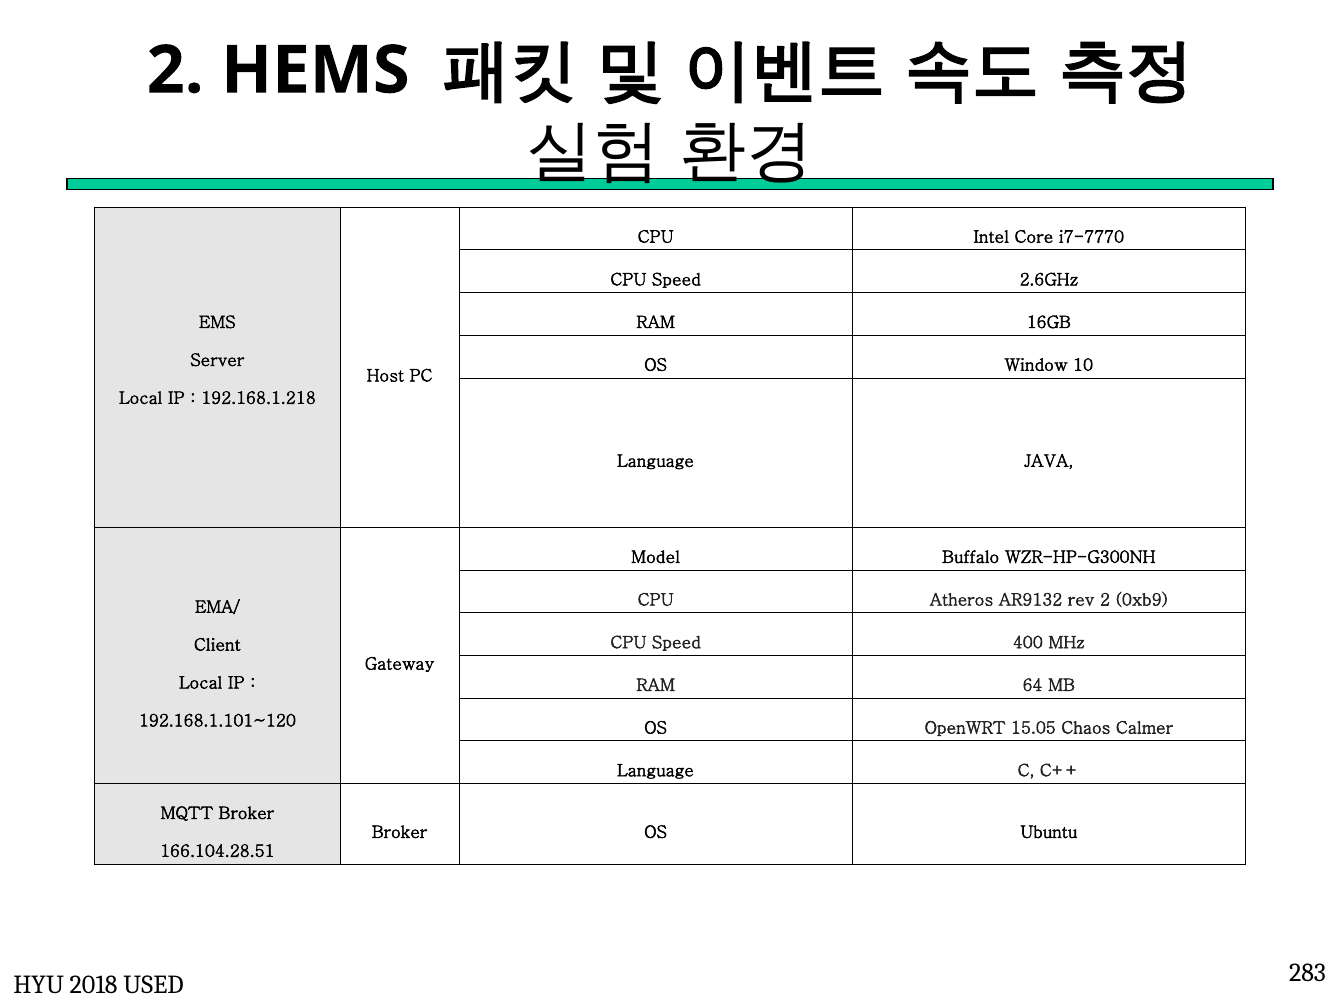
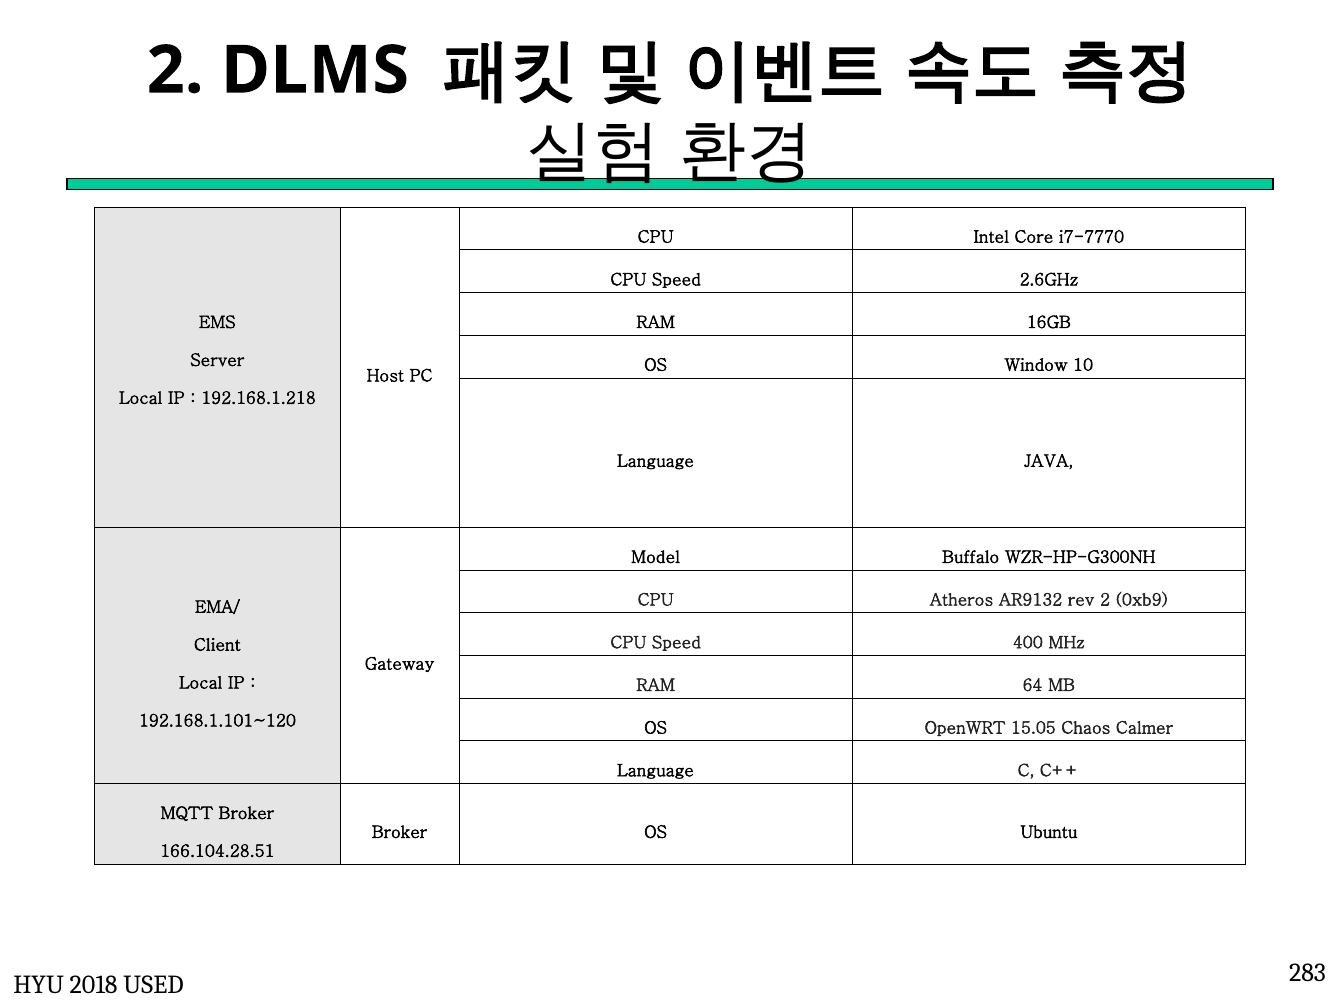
HEMS: HEMS -> DLMS (315, 71)
